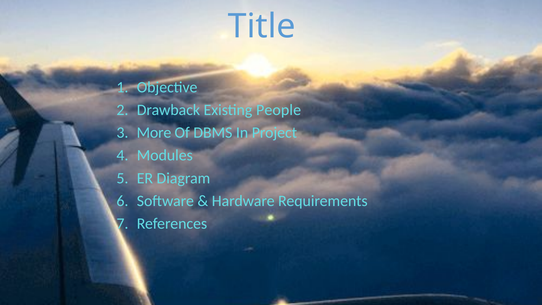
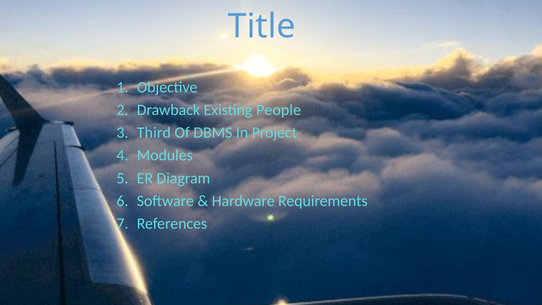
More: More -> Third (154, 133)
